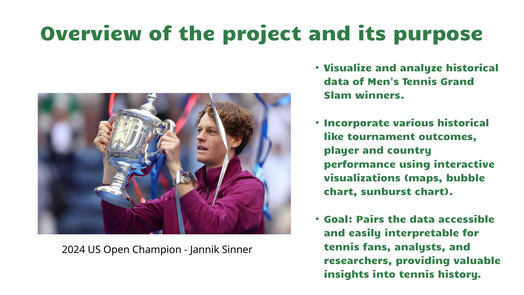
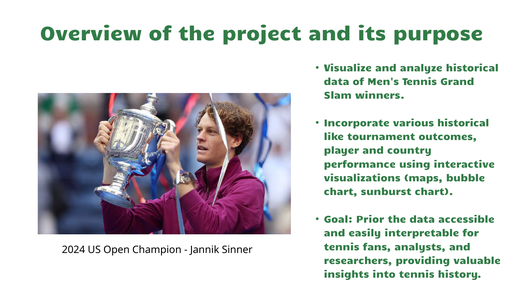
Pairs: Pairs -> Prior (370, 219)
